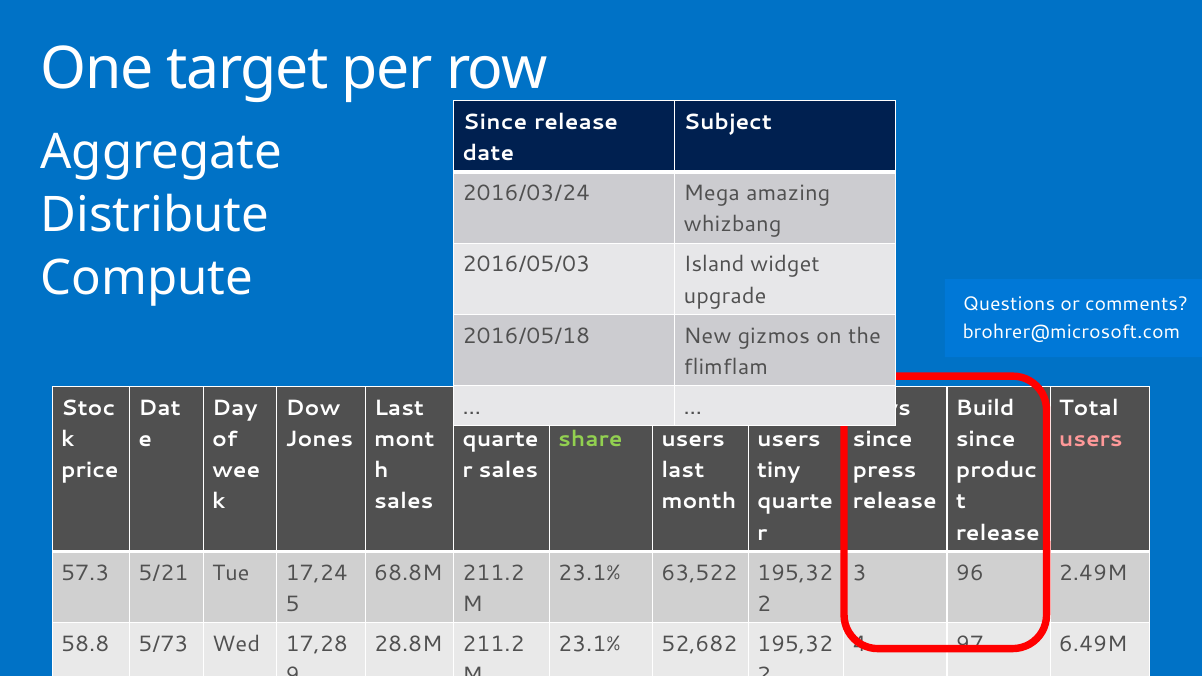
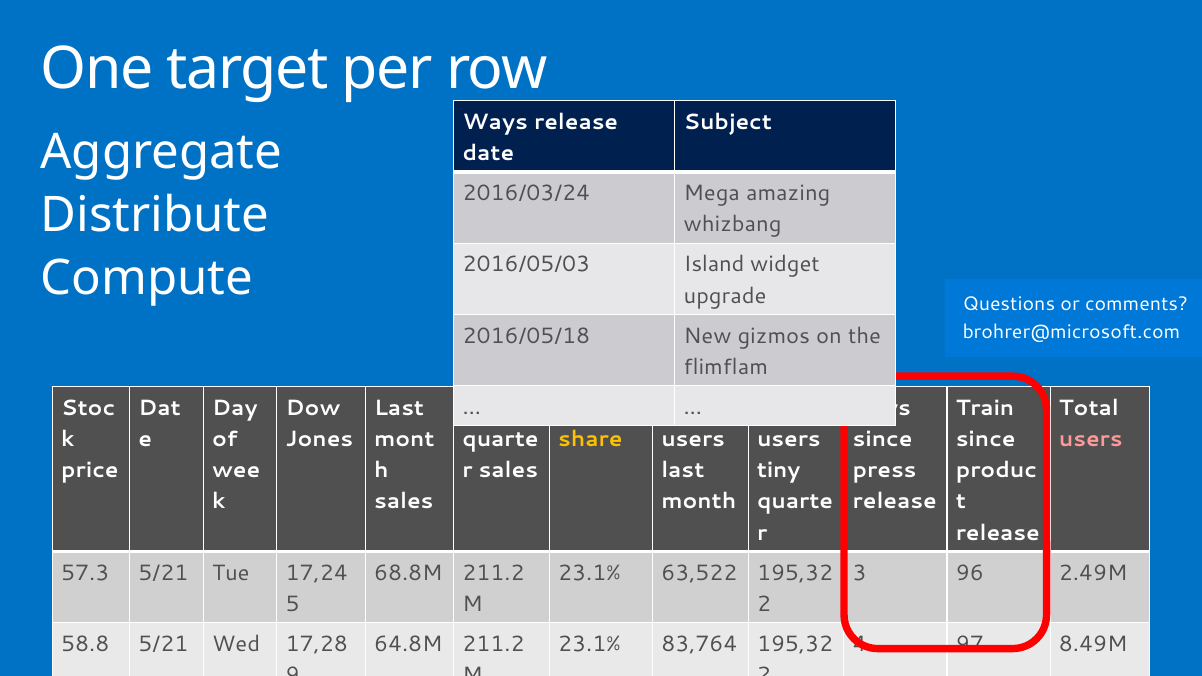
Since: Since -> Ways (495, 122)
Build: Build -> Train (985, 408)
share colour: light green -> yellow (590, 439)
58.8 5/73: 5/73 -> 5/21 (163, 644)
28.8M: 28.8M -> 64.8M (408, 644)
52,682: 52,682 -> 83,764 (699, 644)
6.49M: 6.49M -> 8.49M (1093, 644)
